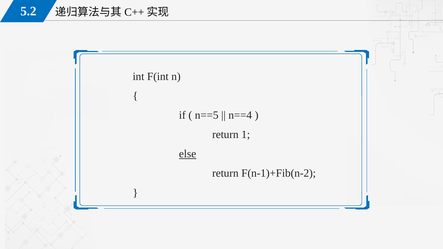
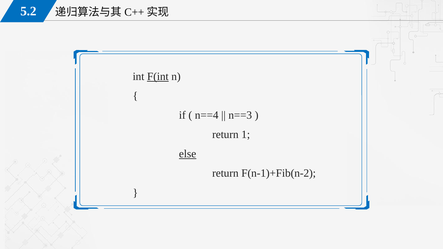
F(int underline: none -> present (158, 77)
n==5: n==5 -> n==4 (207, 115)
n==4: n==4 -> n==3 (240, 115)
